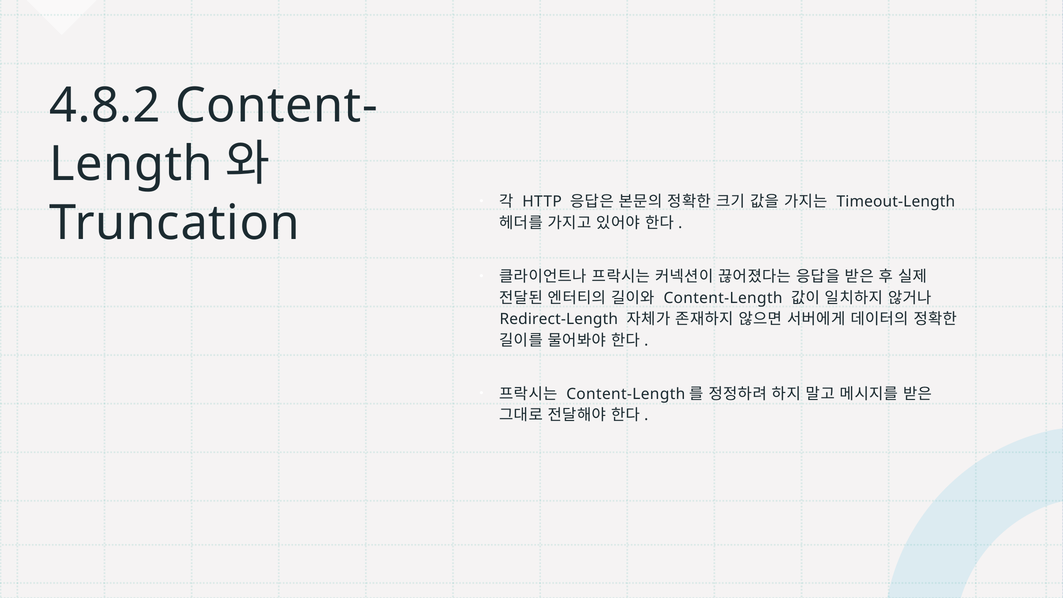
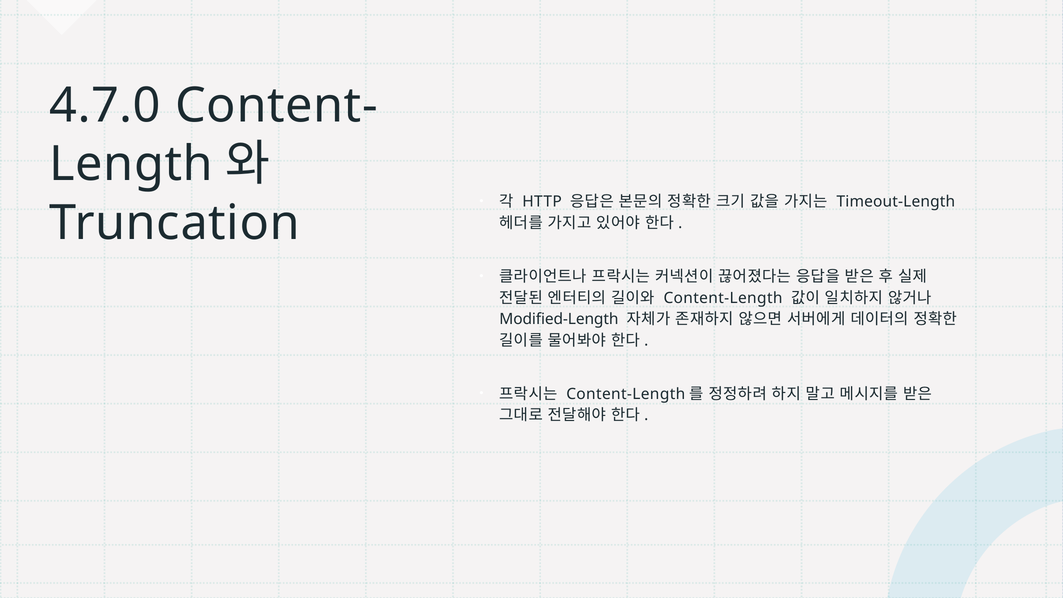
4.8.2: 4.8.2 -> 4.7.0 (105, 106)
Redirect-Length: Redirect-Length -> Modified-Length (559, 319)
